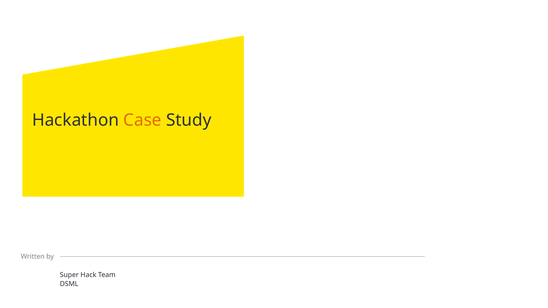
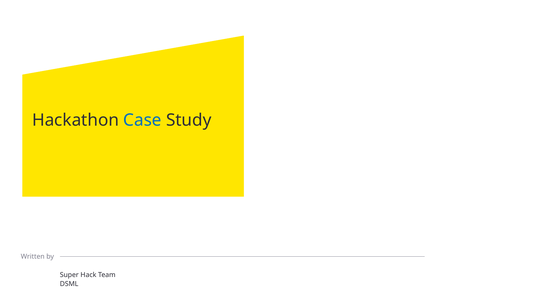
Case colour: orange -> blue (142, 120)
